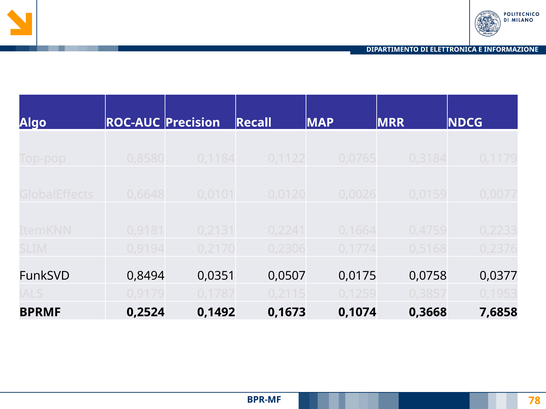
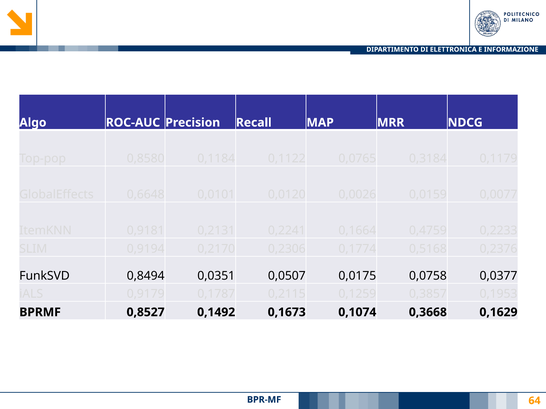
0,2524: 0,2524 -> 0,8527 (146, 313)
7,6858: 7,6858 -> 0,1629 (498, 313)
78: 78 -> 64 (534, 401)
